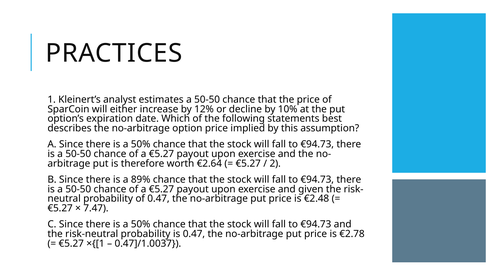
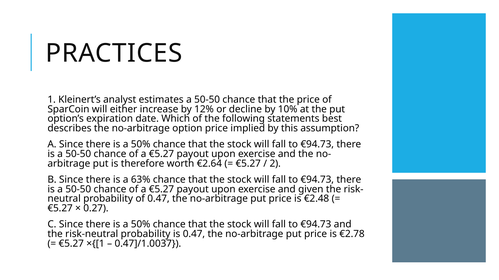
89%: 89% -> 63% (141, 180)
7.47: 7.47 -> 0.27 (96, 209)
